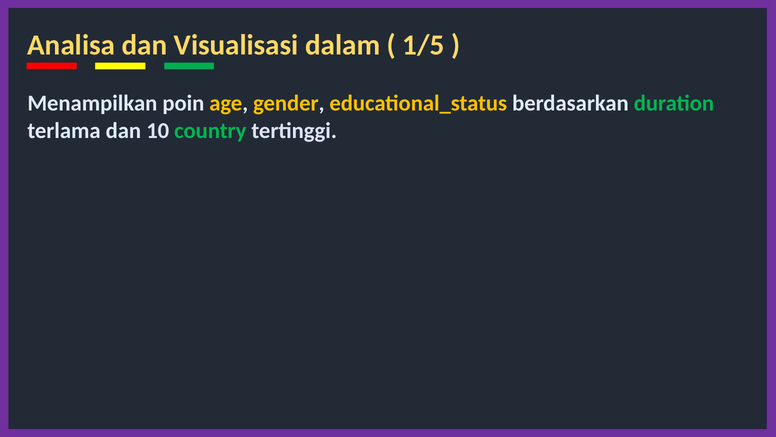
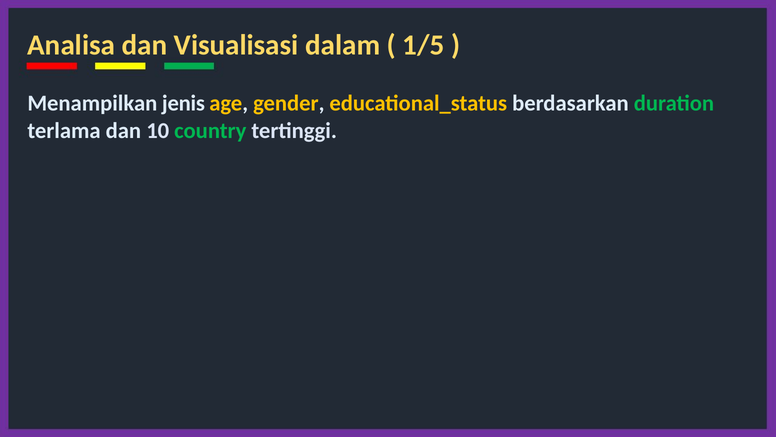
poin: poin -> jenis (183, 103)
